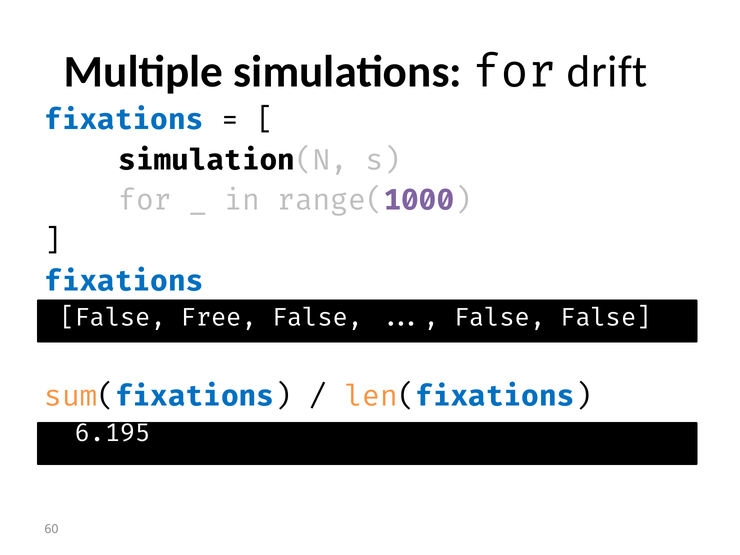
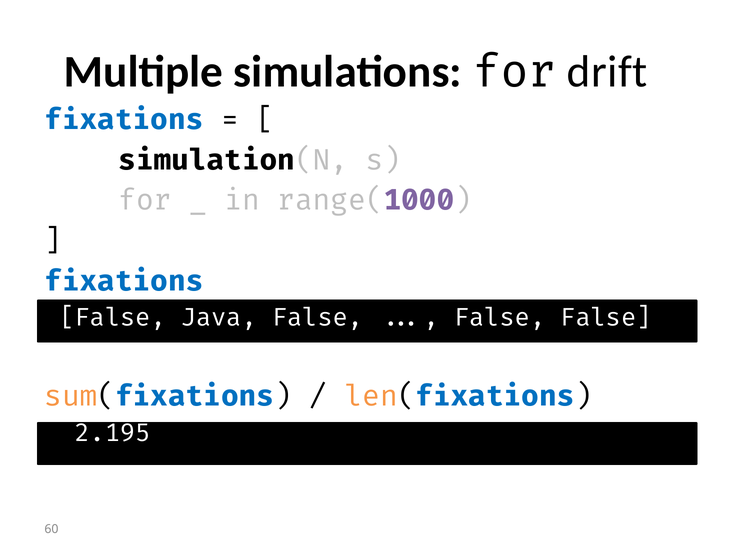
Free: Free -> Java (219, 318)
6.195: 6.195 -> 2.195 (113, 433)
